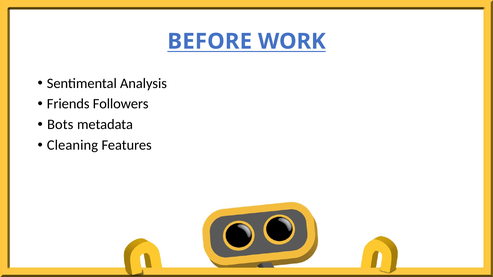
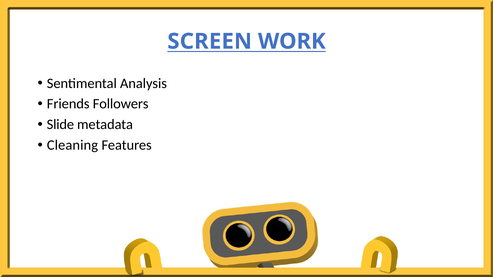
BEFORE: BEFORE -> SCREEN (210, 41)
Bots: Bots -> Slide (60, 125)
